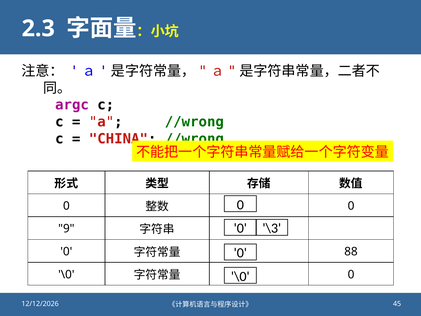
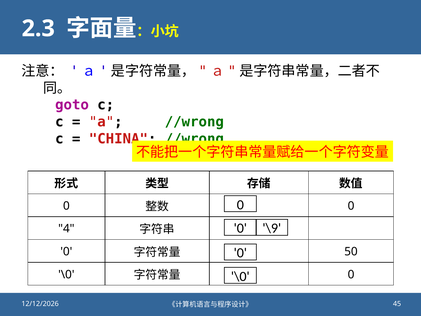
argc: argc -> goto (72, 105)
\3: \3 -> \9 (272, 228)
9: 9 -> 4 (66, 229)
88: 88 -> 50 (351, 251)
